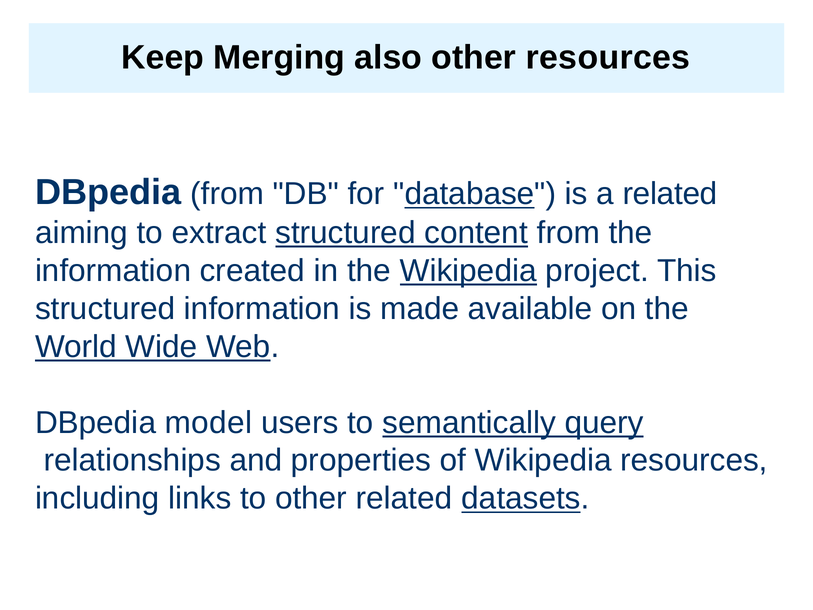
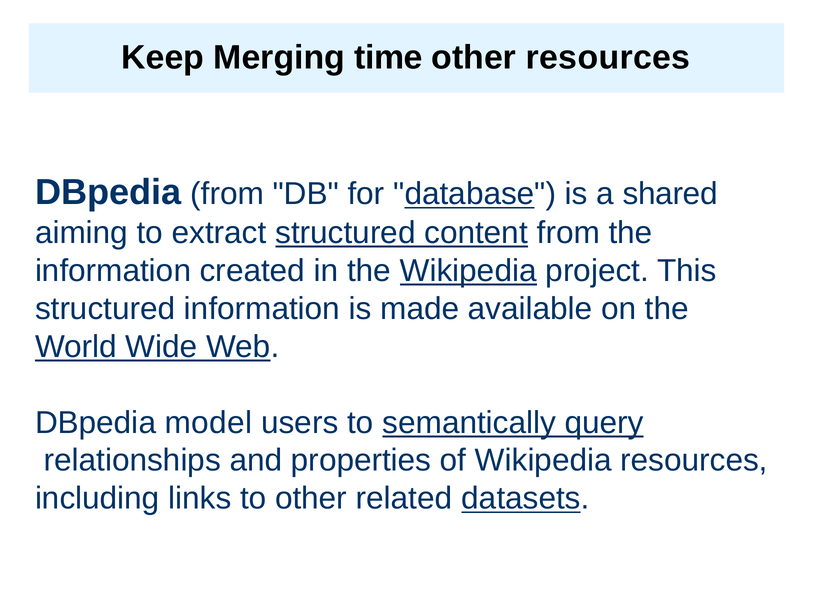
also: also -> time (388, 58)
a related: related -> shared (670, 194)
